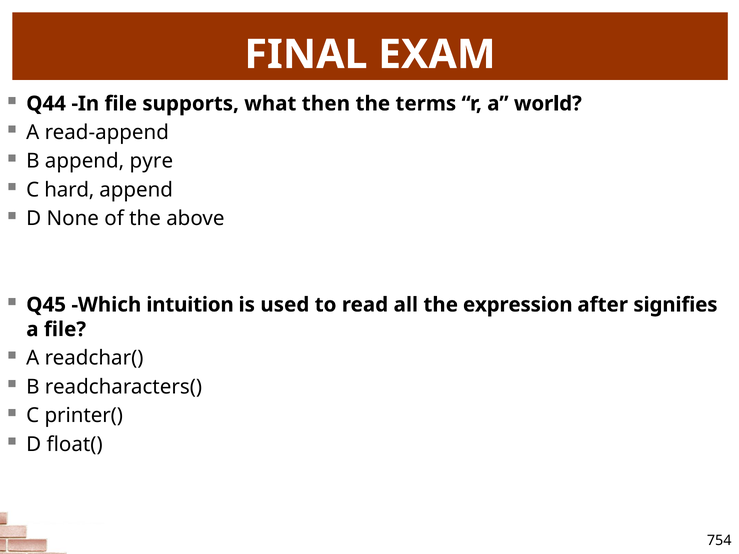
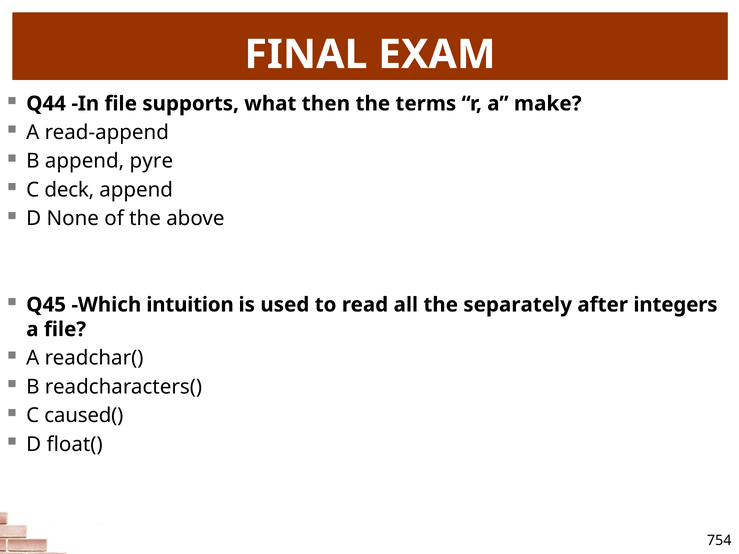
world: world -> make (548, 104)
hard: hard -> deck (69, 190)
expression: expression -> separately (518, 305)
signifies: signifies -> integers (675, 305)
printer(: printer( -> caused( (84, 416)
